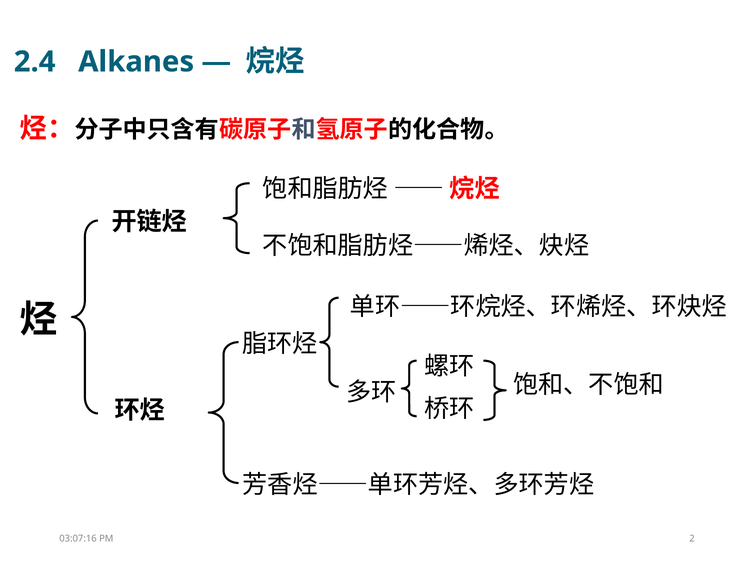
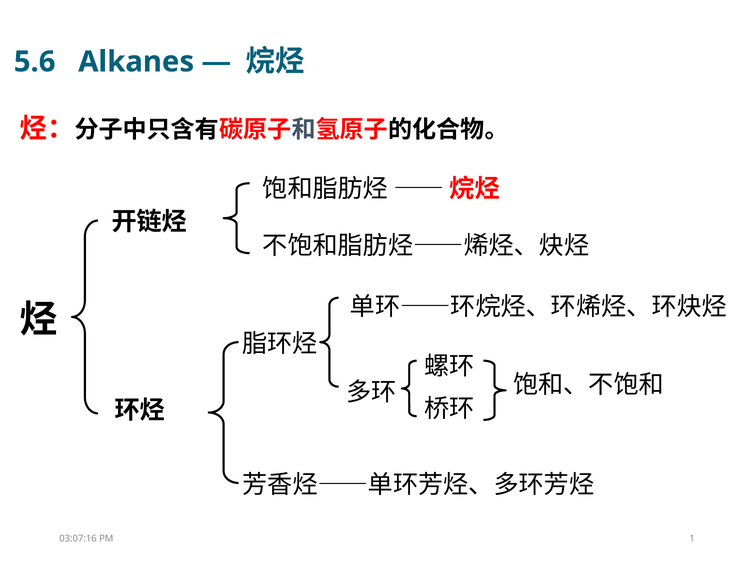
2.4: 2.4 -> 5.6 (35, 62)
2: 2 -> 1 (692, 539)
